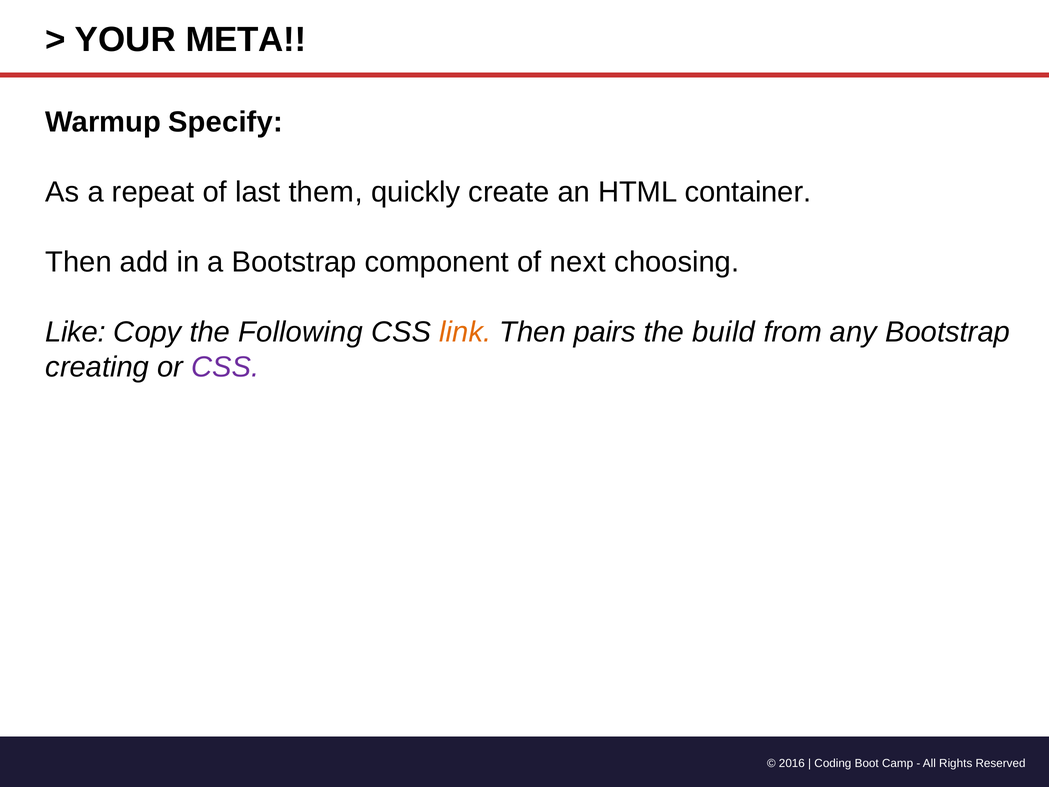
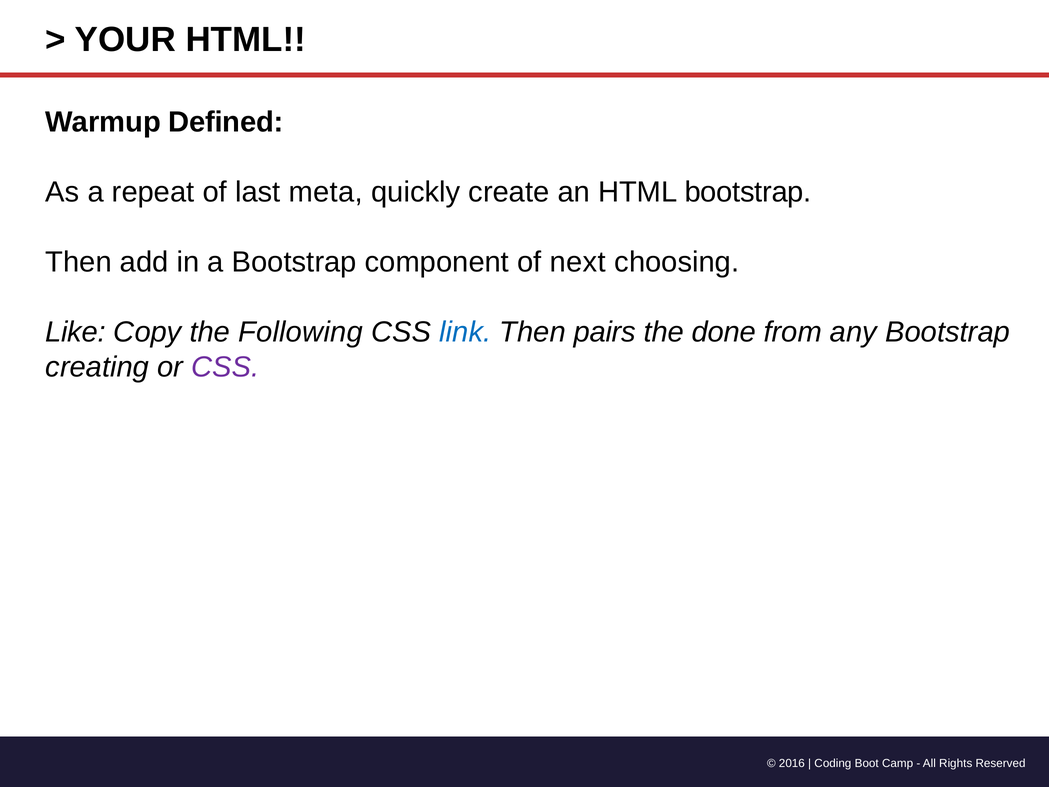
YOUR META: META -> HTML (246, 40)
Specify: Specify -> Defined (226, 122)
them: them -> meta (326, 192)
HTML container: container -> bootstrap (748, 192)
link colour: orange -> blue (465, 332)
build: build -> done (724, 332)
